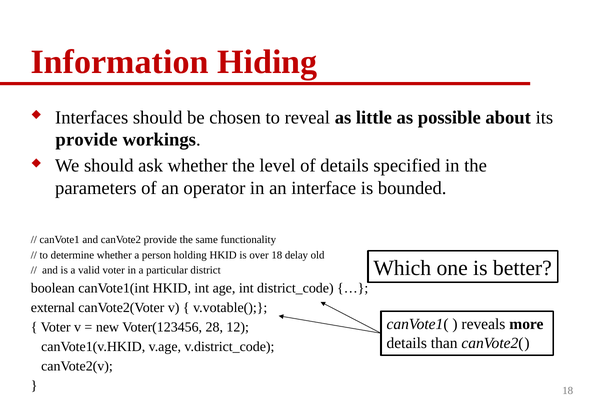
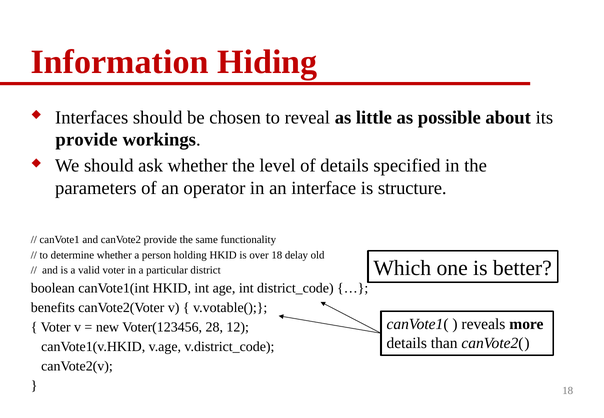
bounded: bounded -> structure (412, 188)
external: external -> benefits (53, 308)
